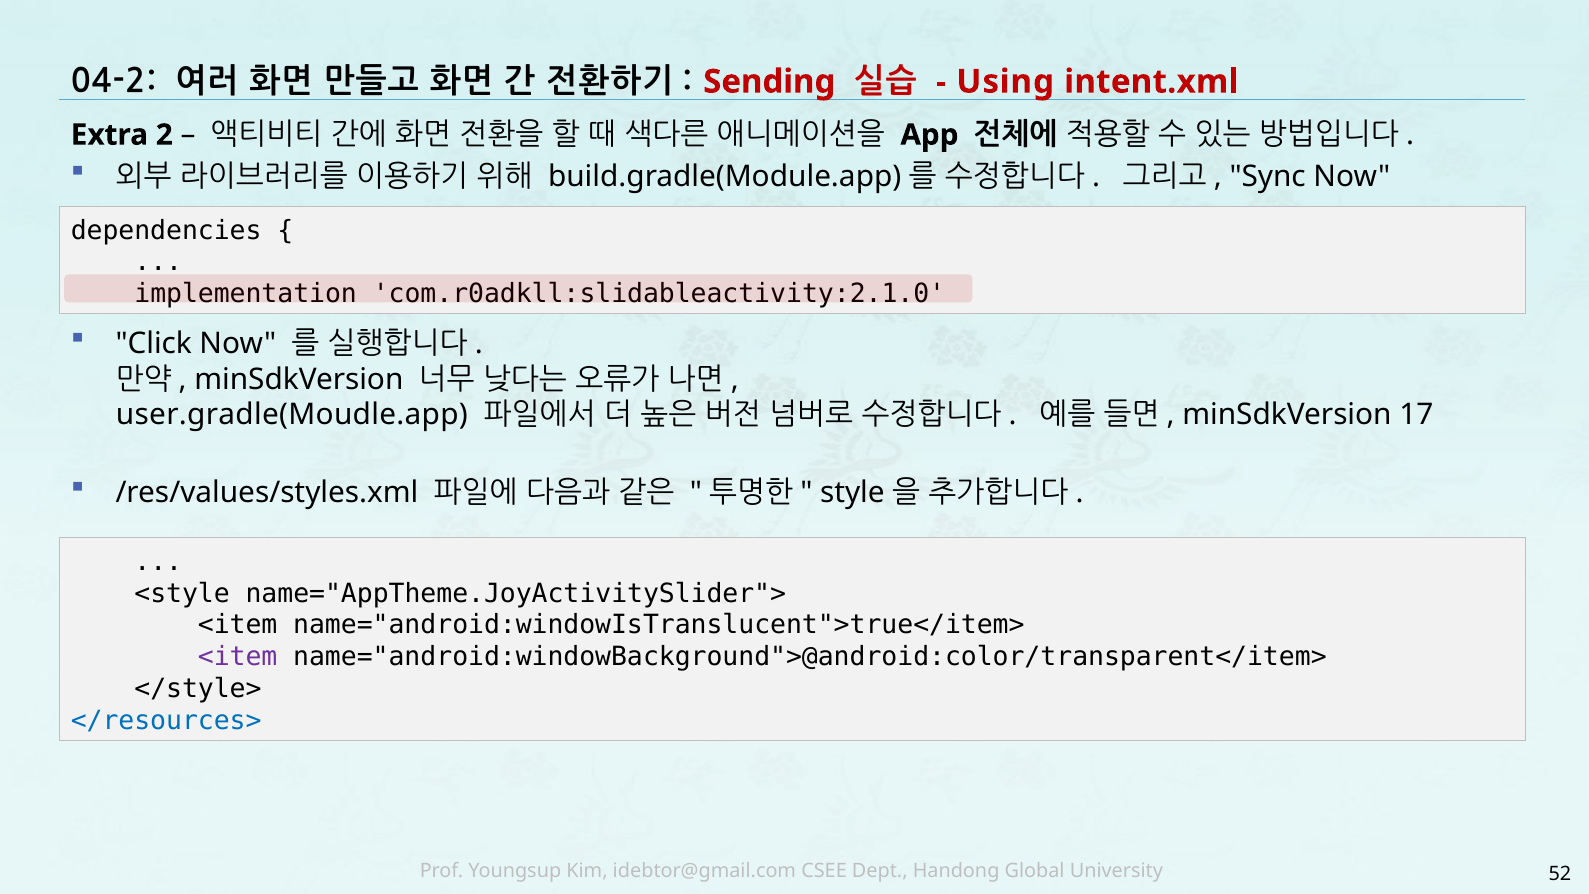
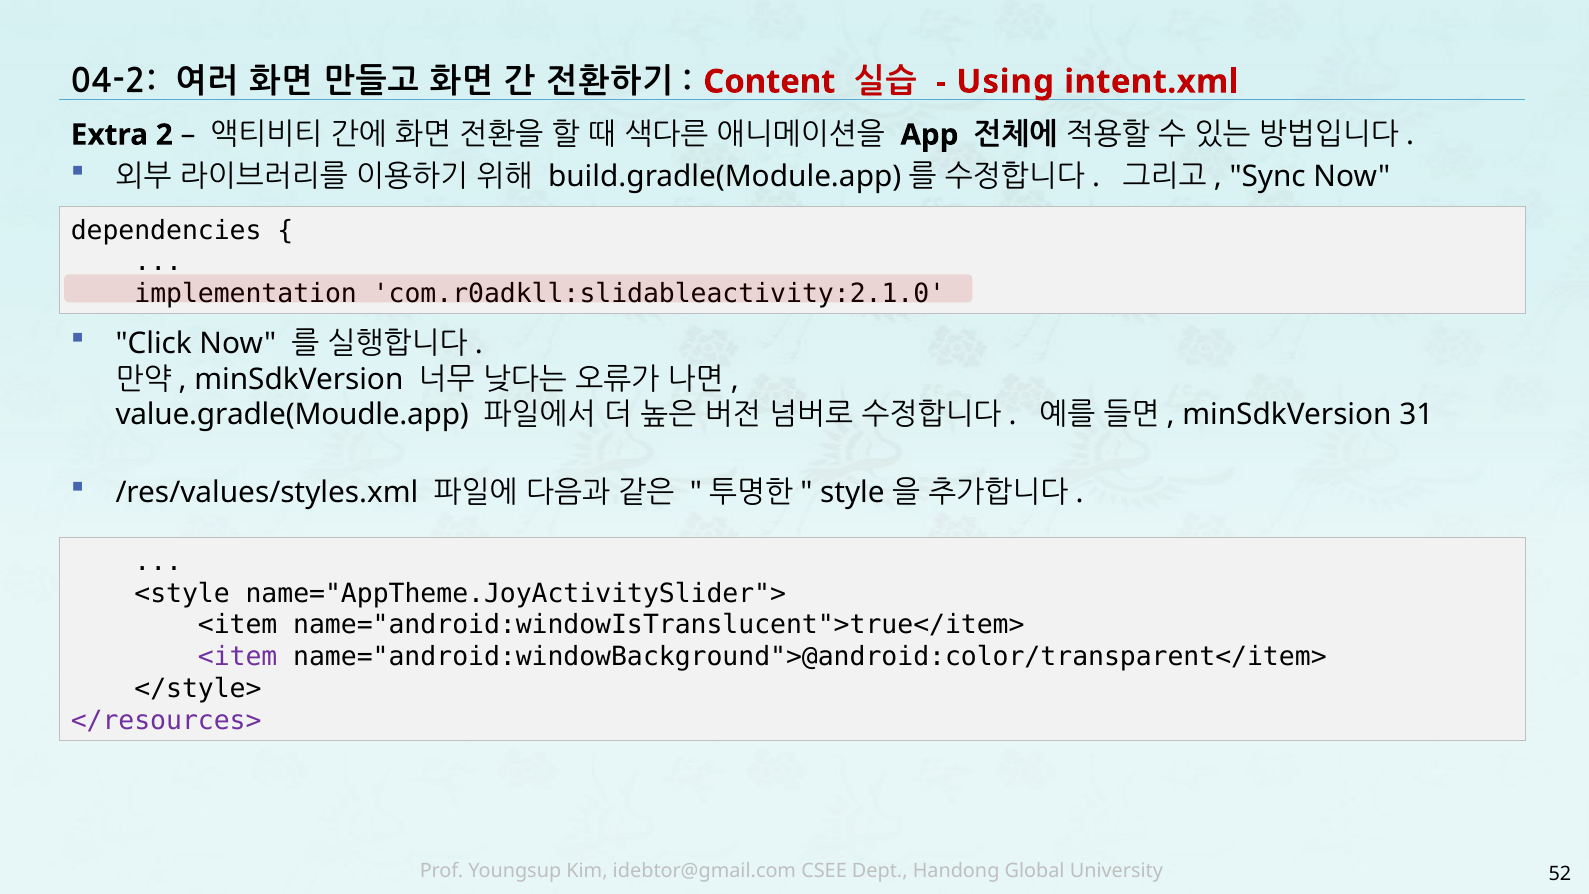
Sending: Sending -> Content (769, 82)
user.gradle(Moudle.app: user.gradle(Moudle.app -> value.gradle(Moudle.app (292, 415)
17: 17 -> 31 (1416, 415)
</resources> colour: blue -> purple (166, 720)
